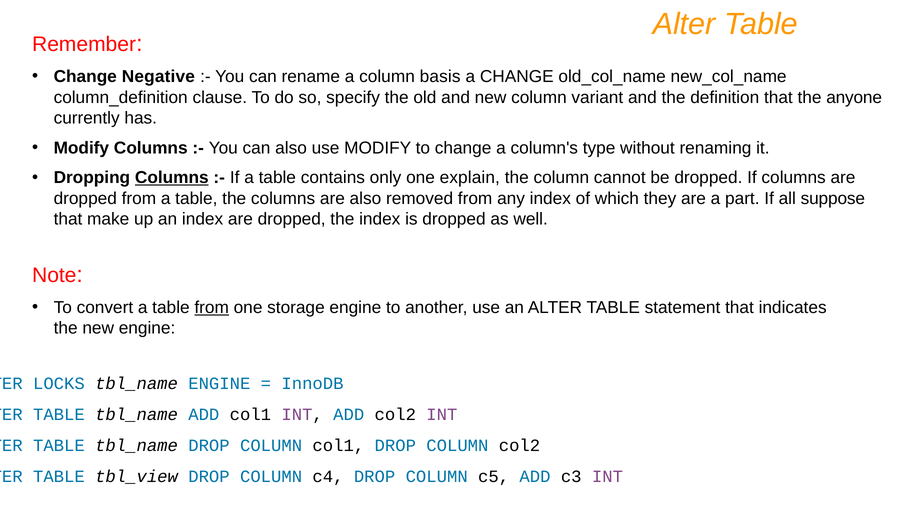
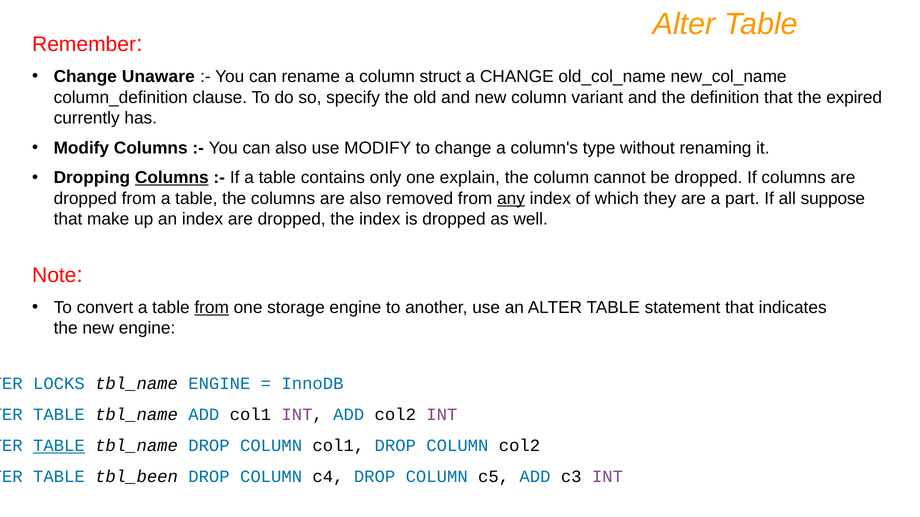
Negative: Negative -> Unaware (158, 77)
basis: basis -> struct (440, 77)
anyone: anyone -> expired (854, 98)
any underline: none -> present (511, 199)
TABLE underline: none -> present (59, 446)
tbl_view: tbl_view -> tbl_been (137, 477)
